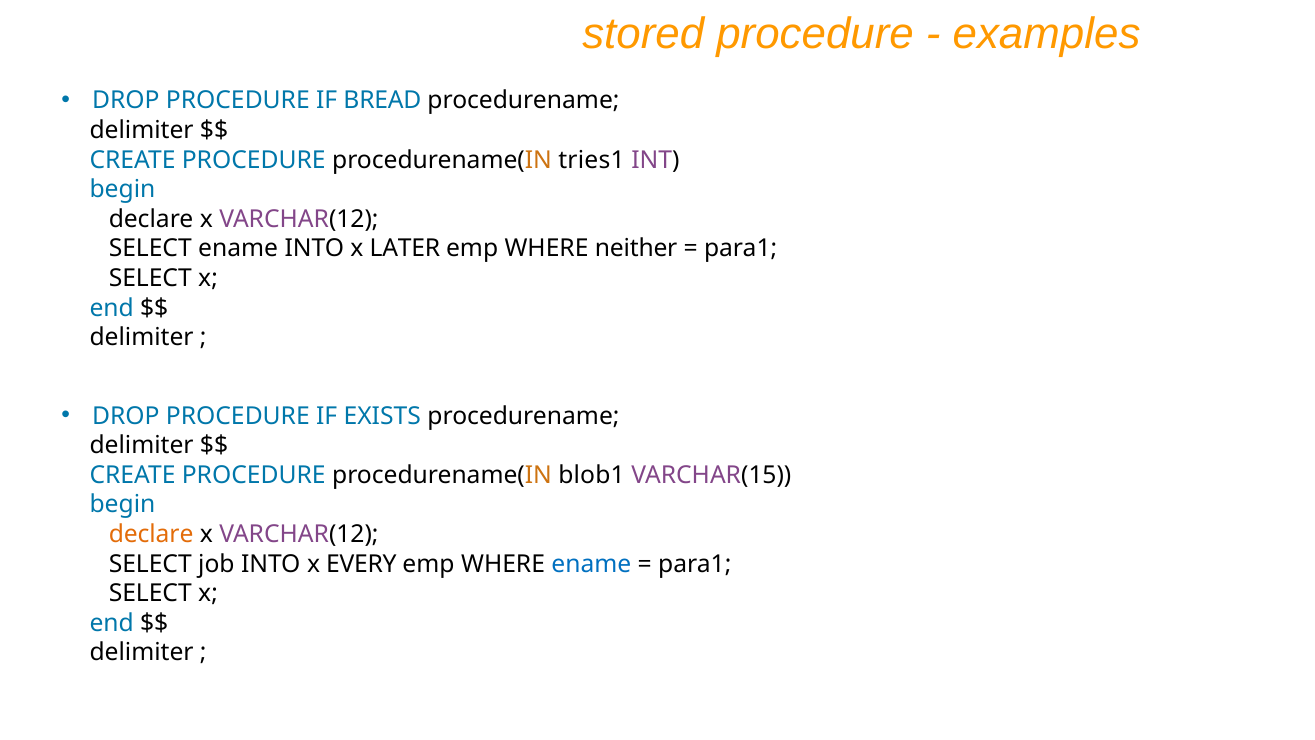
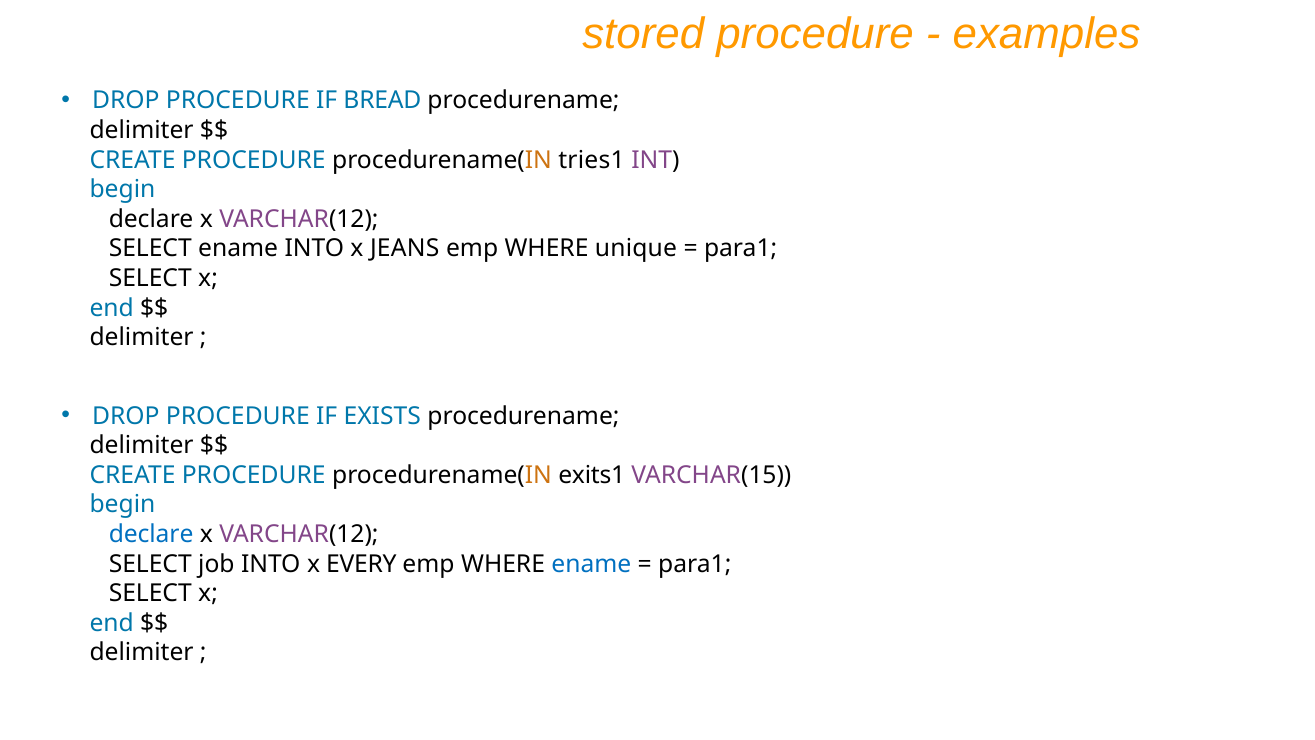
LATER: LATER -> JEANS (405, 249)
neither: neither -> unique (636, 249)
blob1: blob1 -> exits1 (592, 475)
declare colour: orange -> blue (151, 534)
